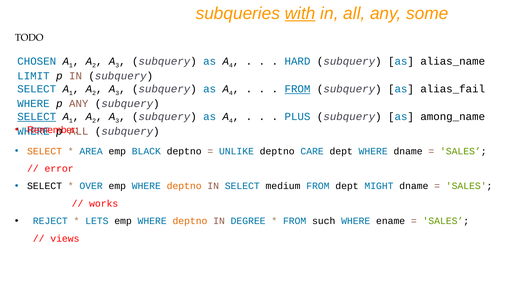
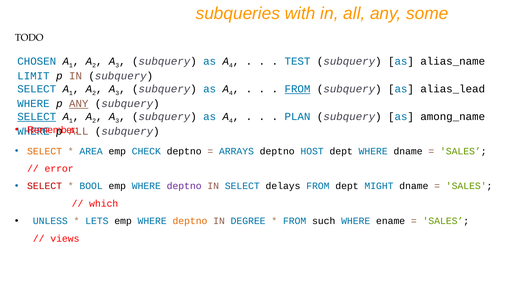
with underline: present -> none (300, 13)
HARD: HARD -> TEST (297, 61)
alias_fail: alias_fail -> alias_lead (453, 89)
ANY underline: none -> present (79, 104)
PLUS: PLUS -> PLAN (297, 117)
BLACK: BLACK -> CHECK (146, 151)
UNLIKE: UNLIKE -> ARRAYS (236, 151)
CARE: CARE -> HOST (312, 151)
SELECT colour: black -> red (45, 186)
OVER: OVER -> BOOL (91, 186)
deptno colour: orange -> purple (184, 186)
medium: medium -> delays (283, 186)
works: works -> which (104, 203)
REJECT: REJECT -> UNLESS (50, 221)
